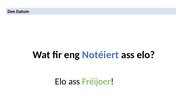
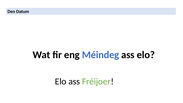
Notéiert: Notéiert -> Méindeg (101, 55)
